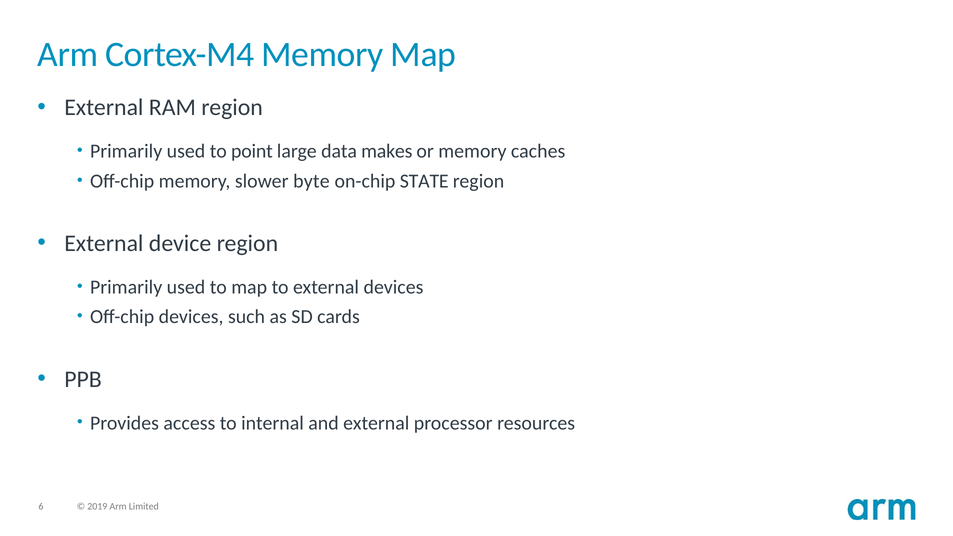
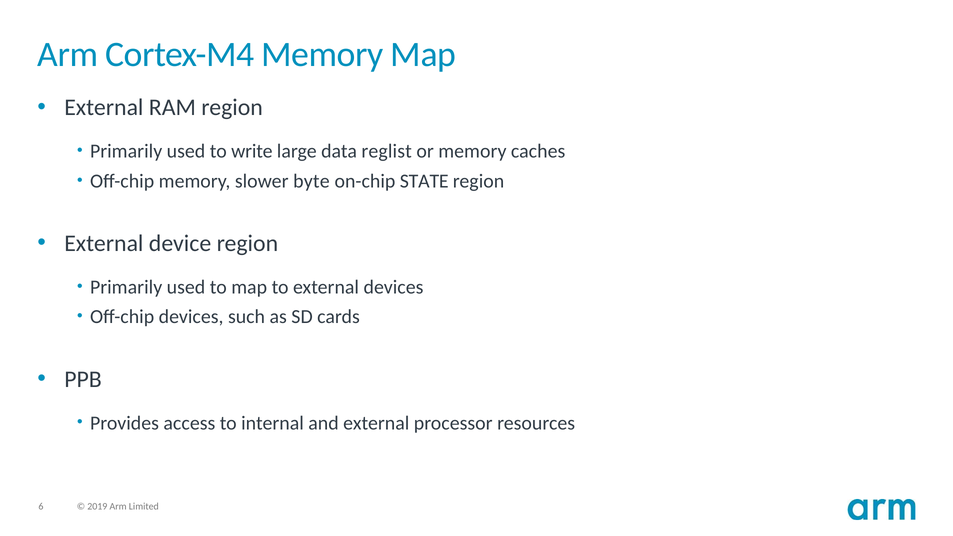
point: point -> write (252, 151)
makes: makes -> reglist (387, 151)
